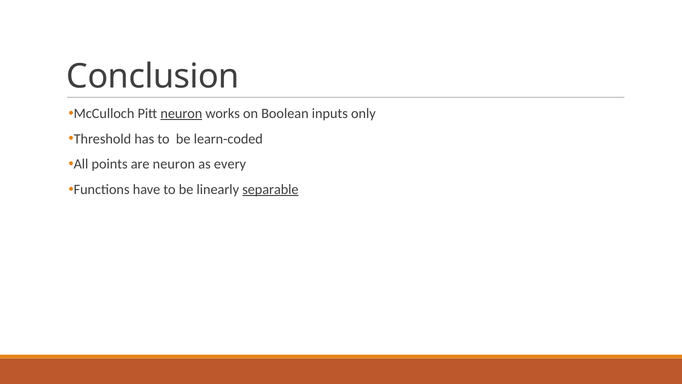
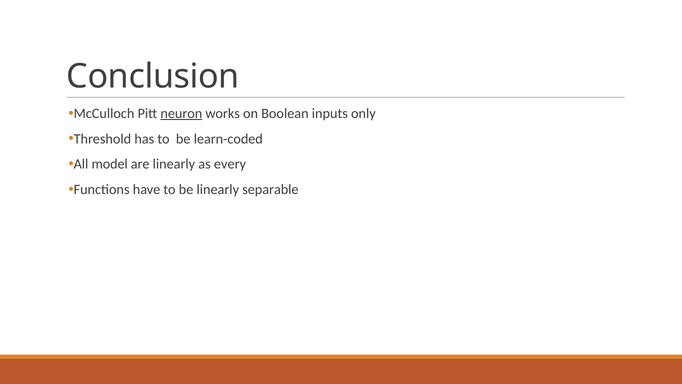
points: points -> model (110, 164)
are neuron: neuron -> linearly (174, 164)
separable underline: present -> none (270, 189)
